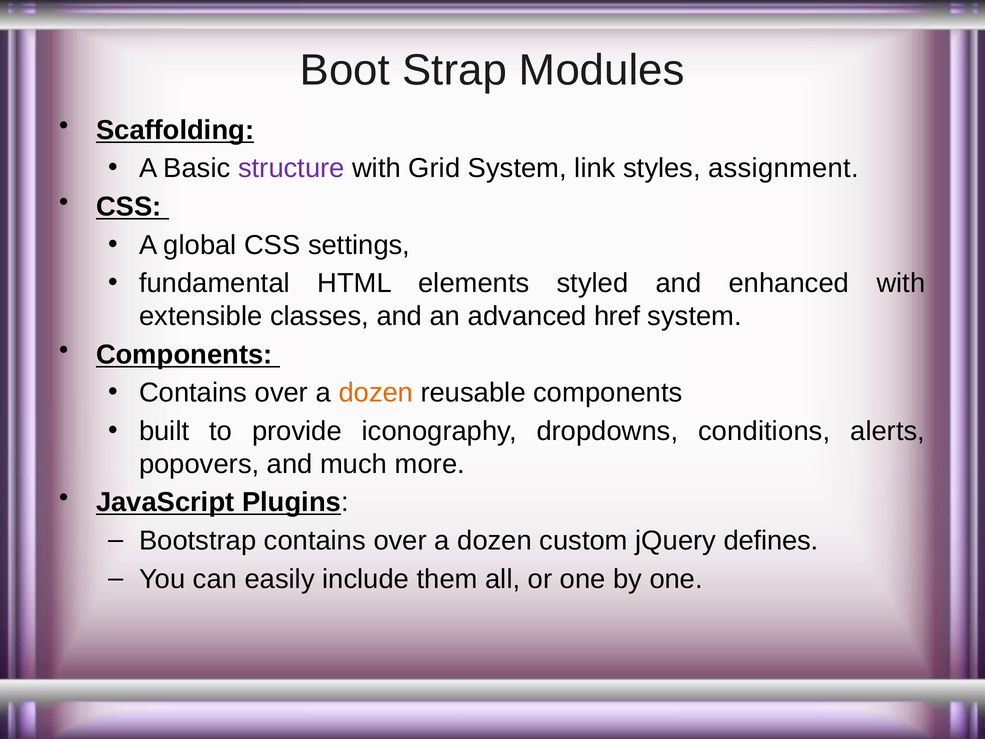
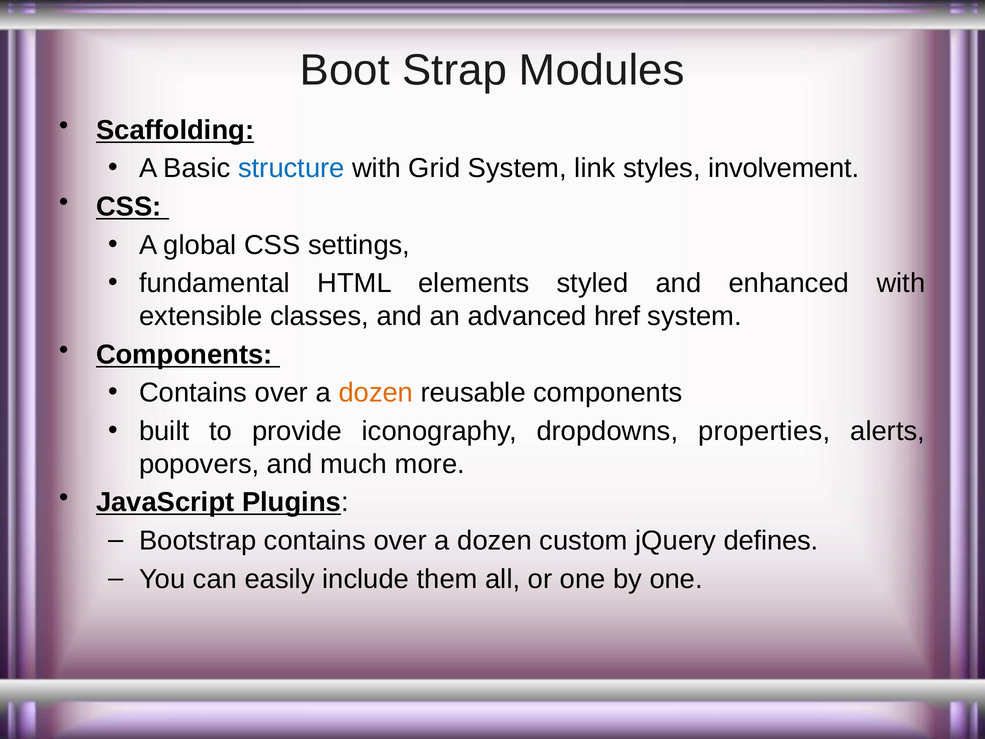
structure colour: purple -> blue (291, 168)
assignment: assignment -> involvement (784, 168)
conditions: conditions -> properties (764, 431)
